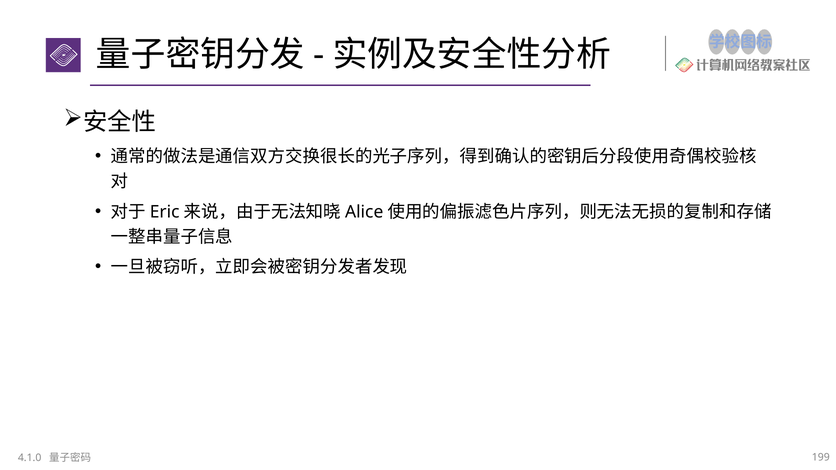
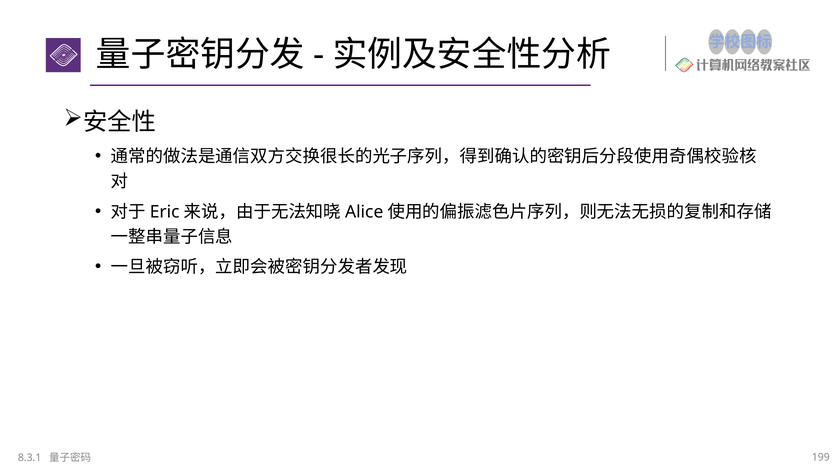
4.1.0: 4.1.0 -> 8.3.1 (30, 458)
